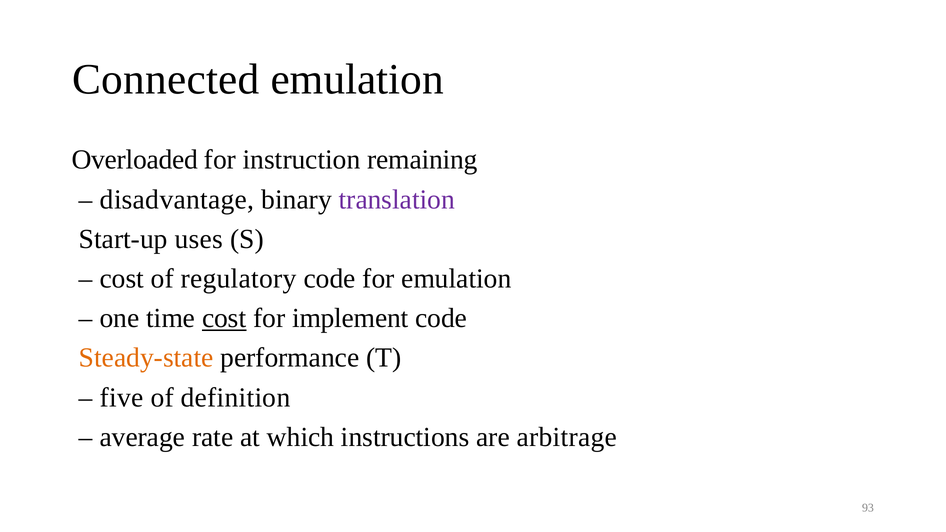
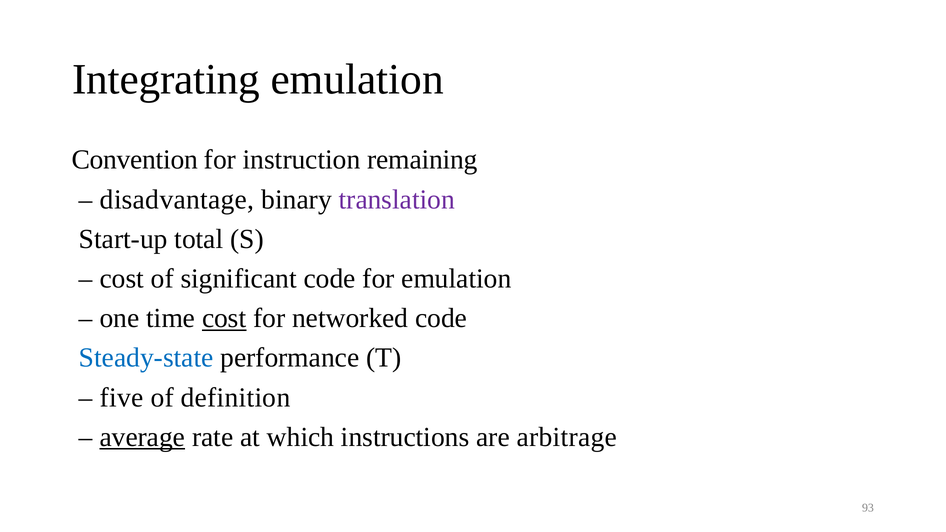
Connected: Connected -> Integrating (166, 79)
Overloaded: Overloaded -> Convention (135, 160)
uses: uses -> total (199, 239)
regulatory: regulatory -> significant (239, 279)
implement: implement -> networked (350, 318)
Steady-state colour: orange -> blue (146, 358)
average underline: none -> present (142, 437)
